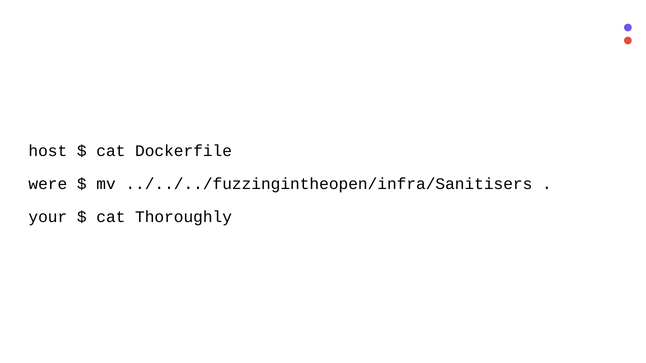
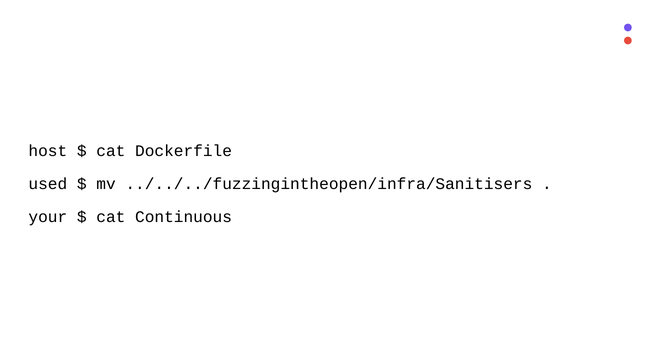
were: were -> used (48, 184)
Thoroughly: Thoroughly -> Continuous (184, 217)
